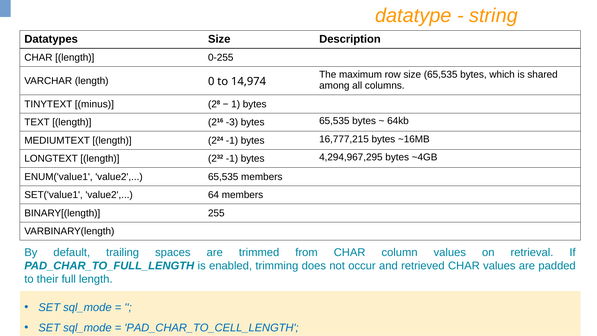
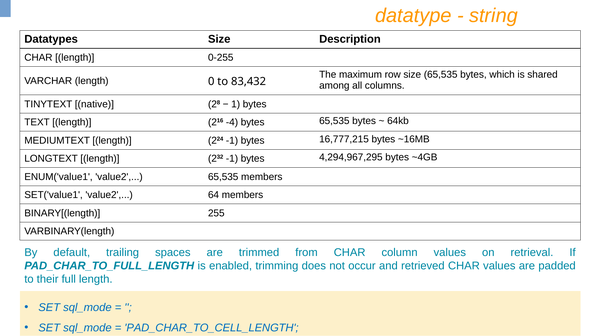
14,974: 14,974 -> 83,432 (249, 81)
minus: minus -> native (94, 104)
-3: -3 -> -4 (232, 122)
